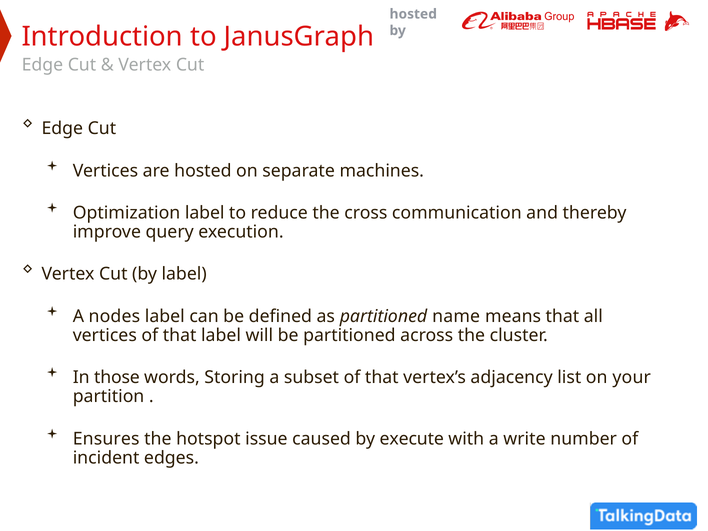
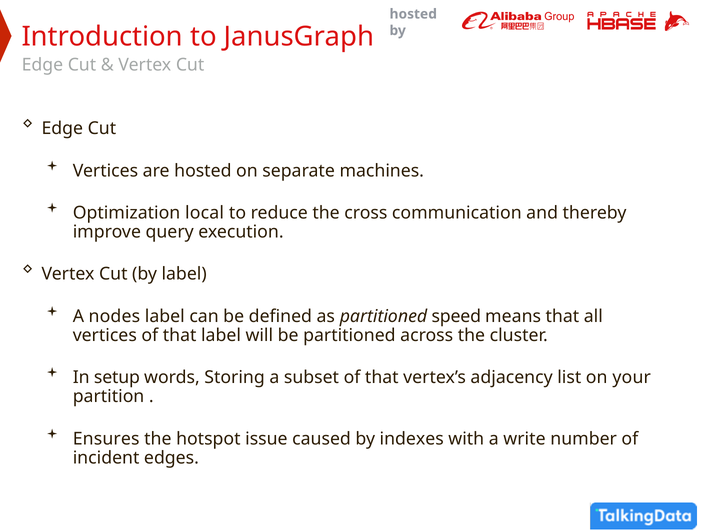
Optimization label: label -> local (205, 213)
name: name -> speed (456, 316)
those: those -> setup (117, 377)
execute: execute -> indexes (412, 439)
